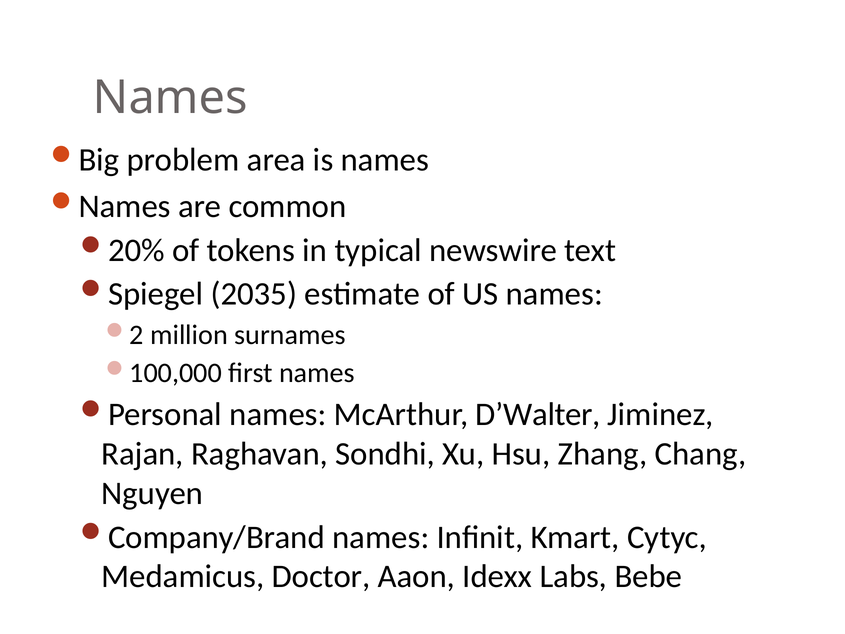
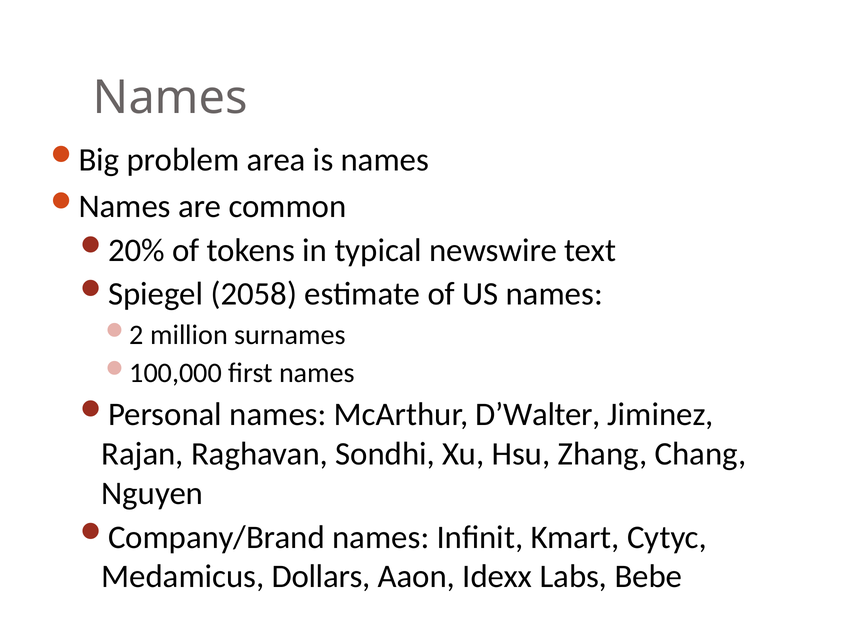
2035: 2035 -> 2058 (254, 294)
Doctor: Doctor -> Dollars (321, 576)
